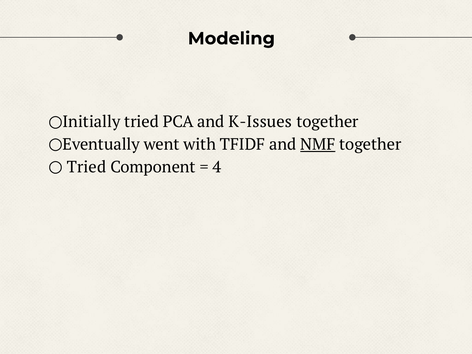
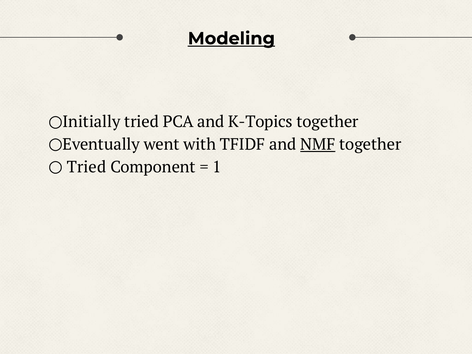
Modeling underline: none -> present (231, 39)
K-Issues: K-Issues -> K-Topics (260, 122)
4: 4 -> 1 (217, 167)
